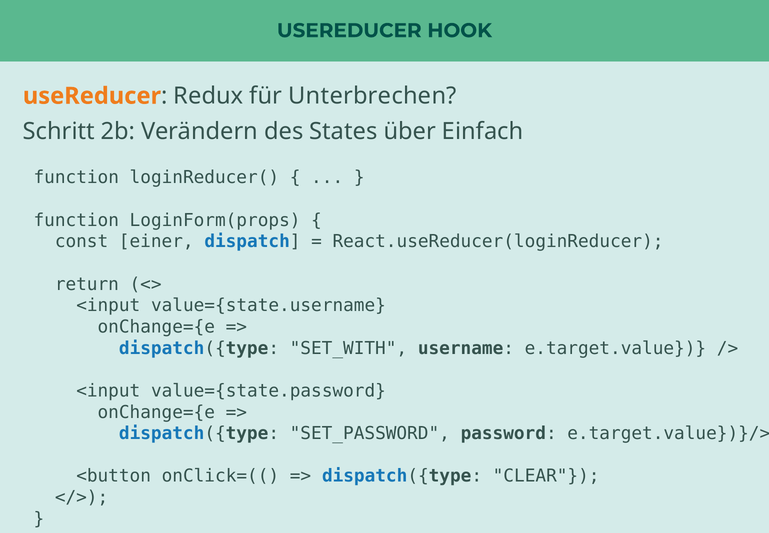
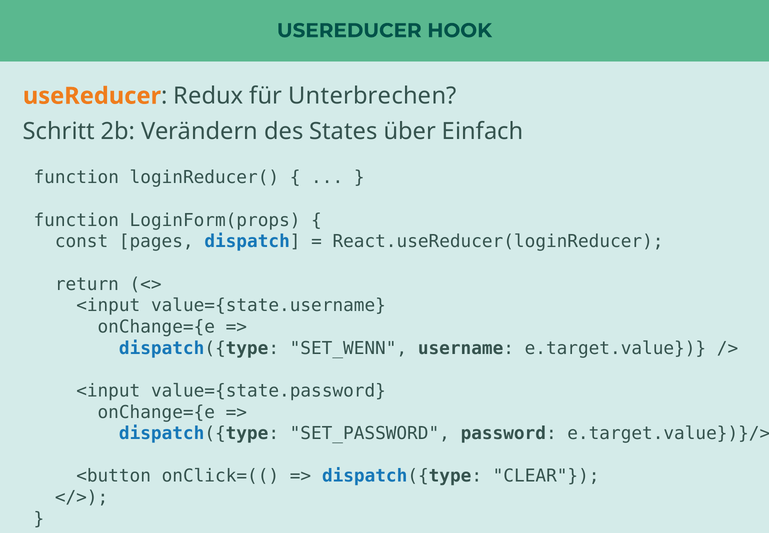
einer: einer -> pages (156, 241)
SET_WITH: SET_WITH -> SET_WENN (348, 348)
